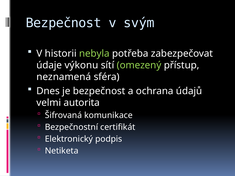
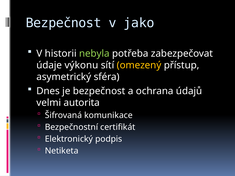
svým: svým -> jako (139, 23)
omezený colour: light green -> yellow (139, 65)
neznamená: neznamená -> asymetrický (64, 77)
